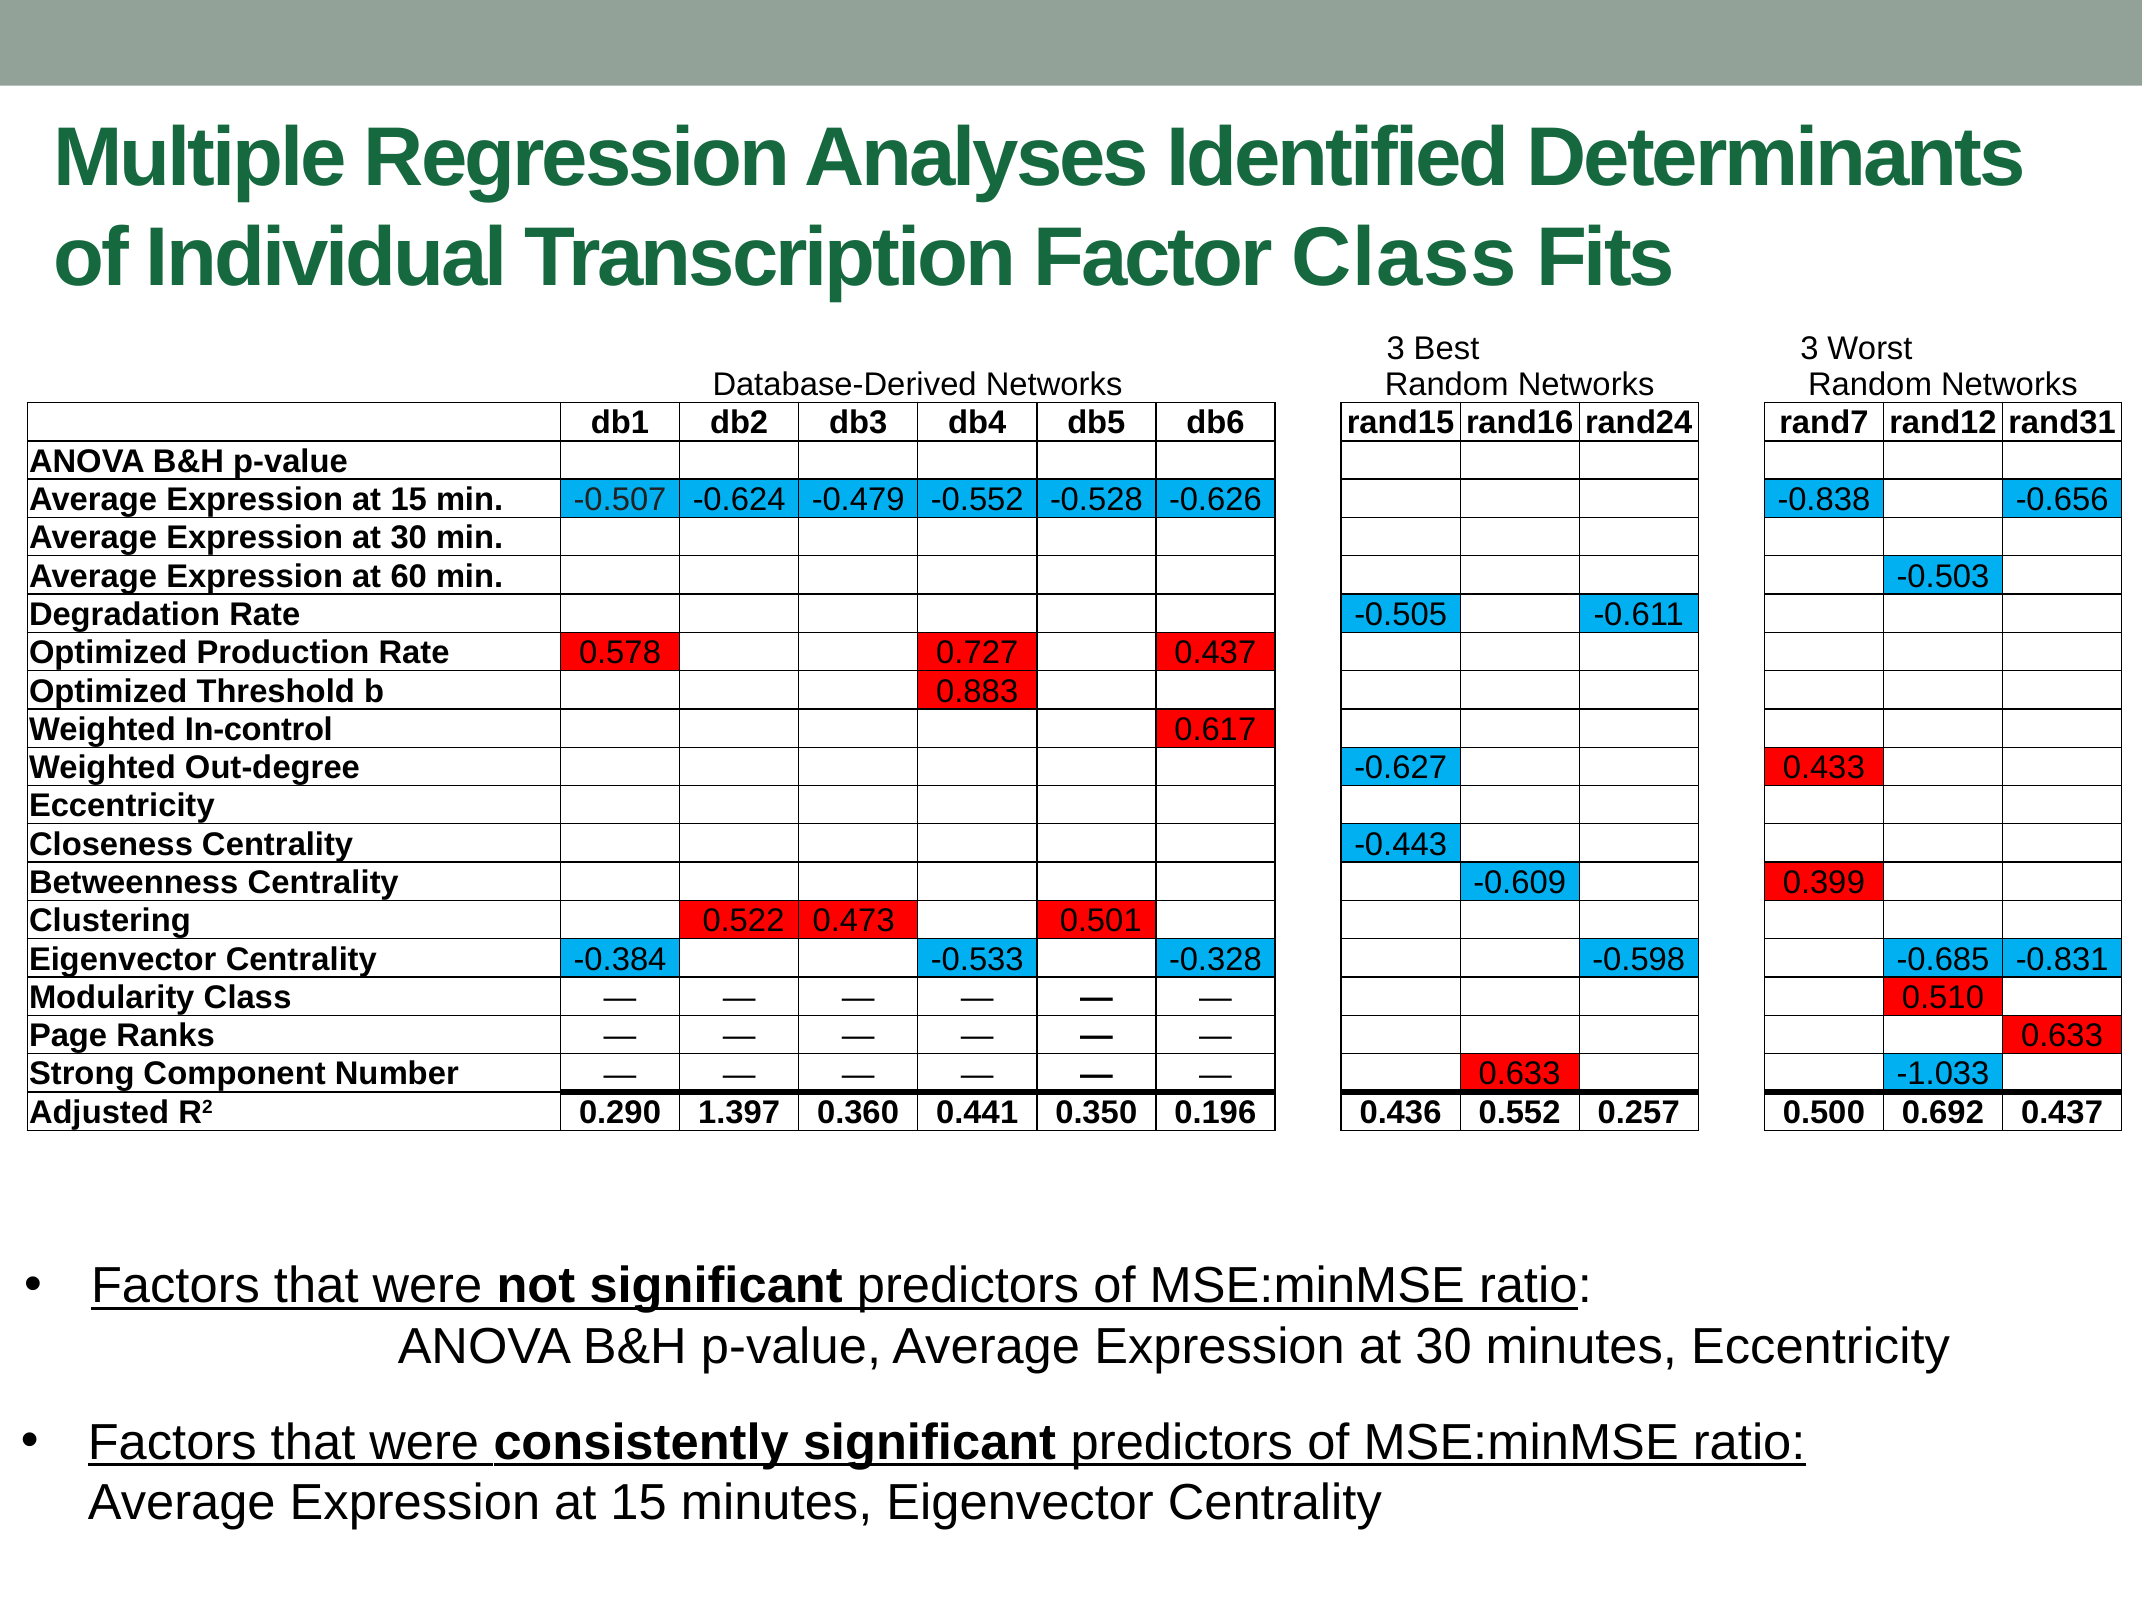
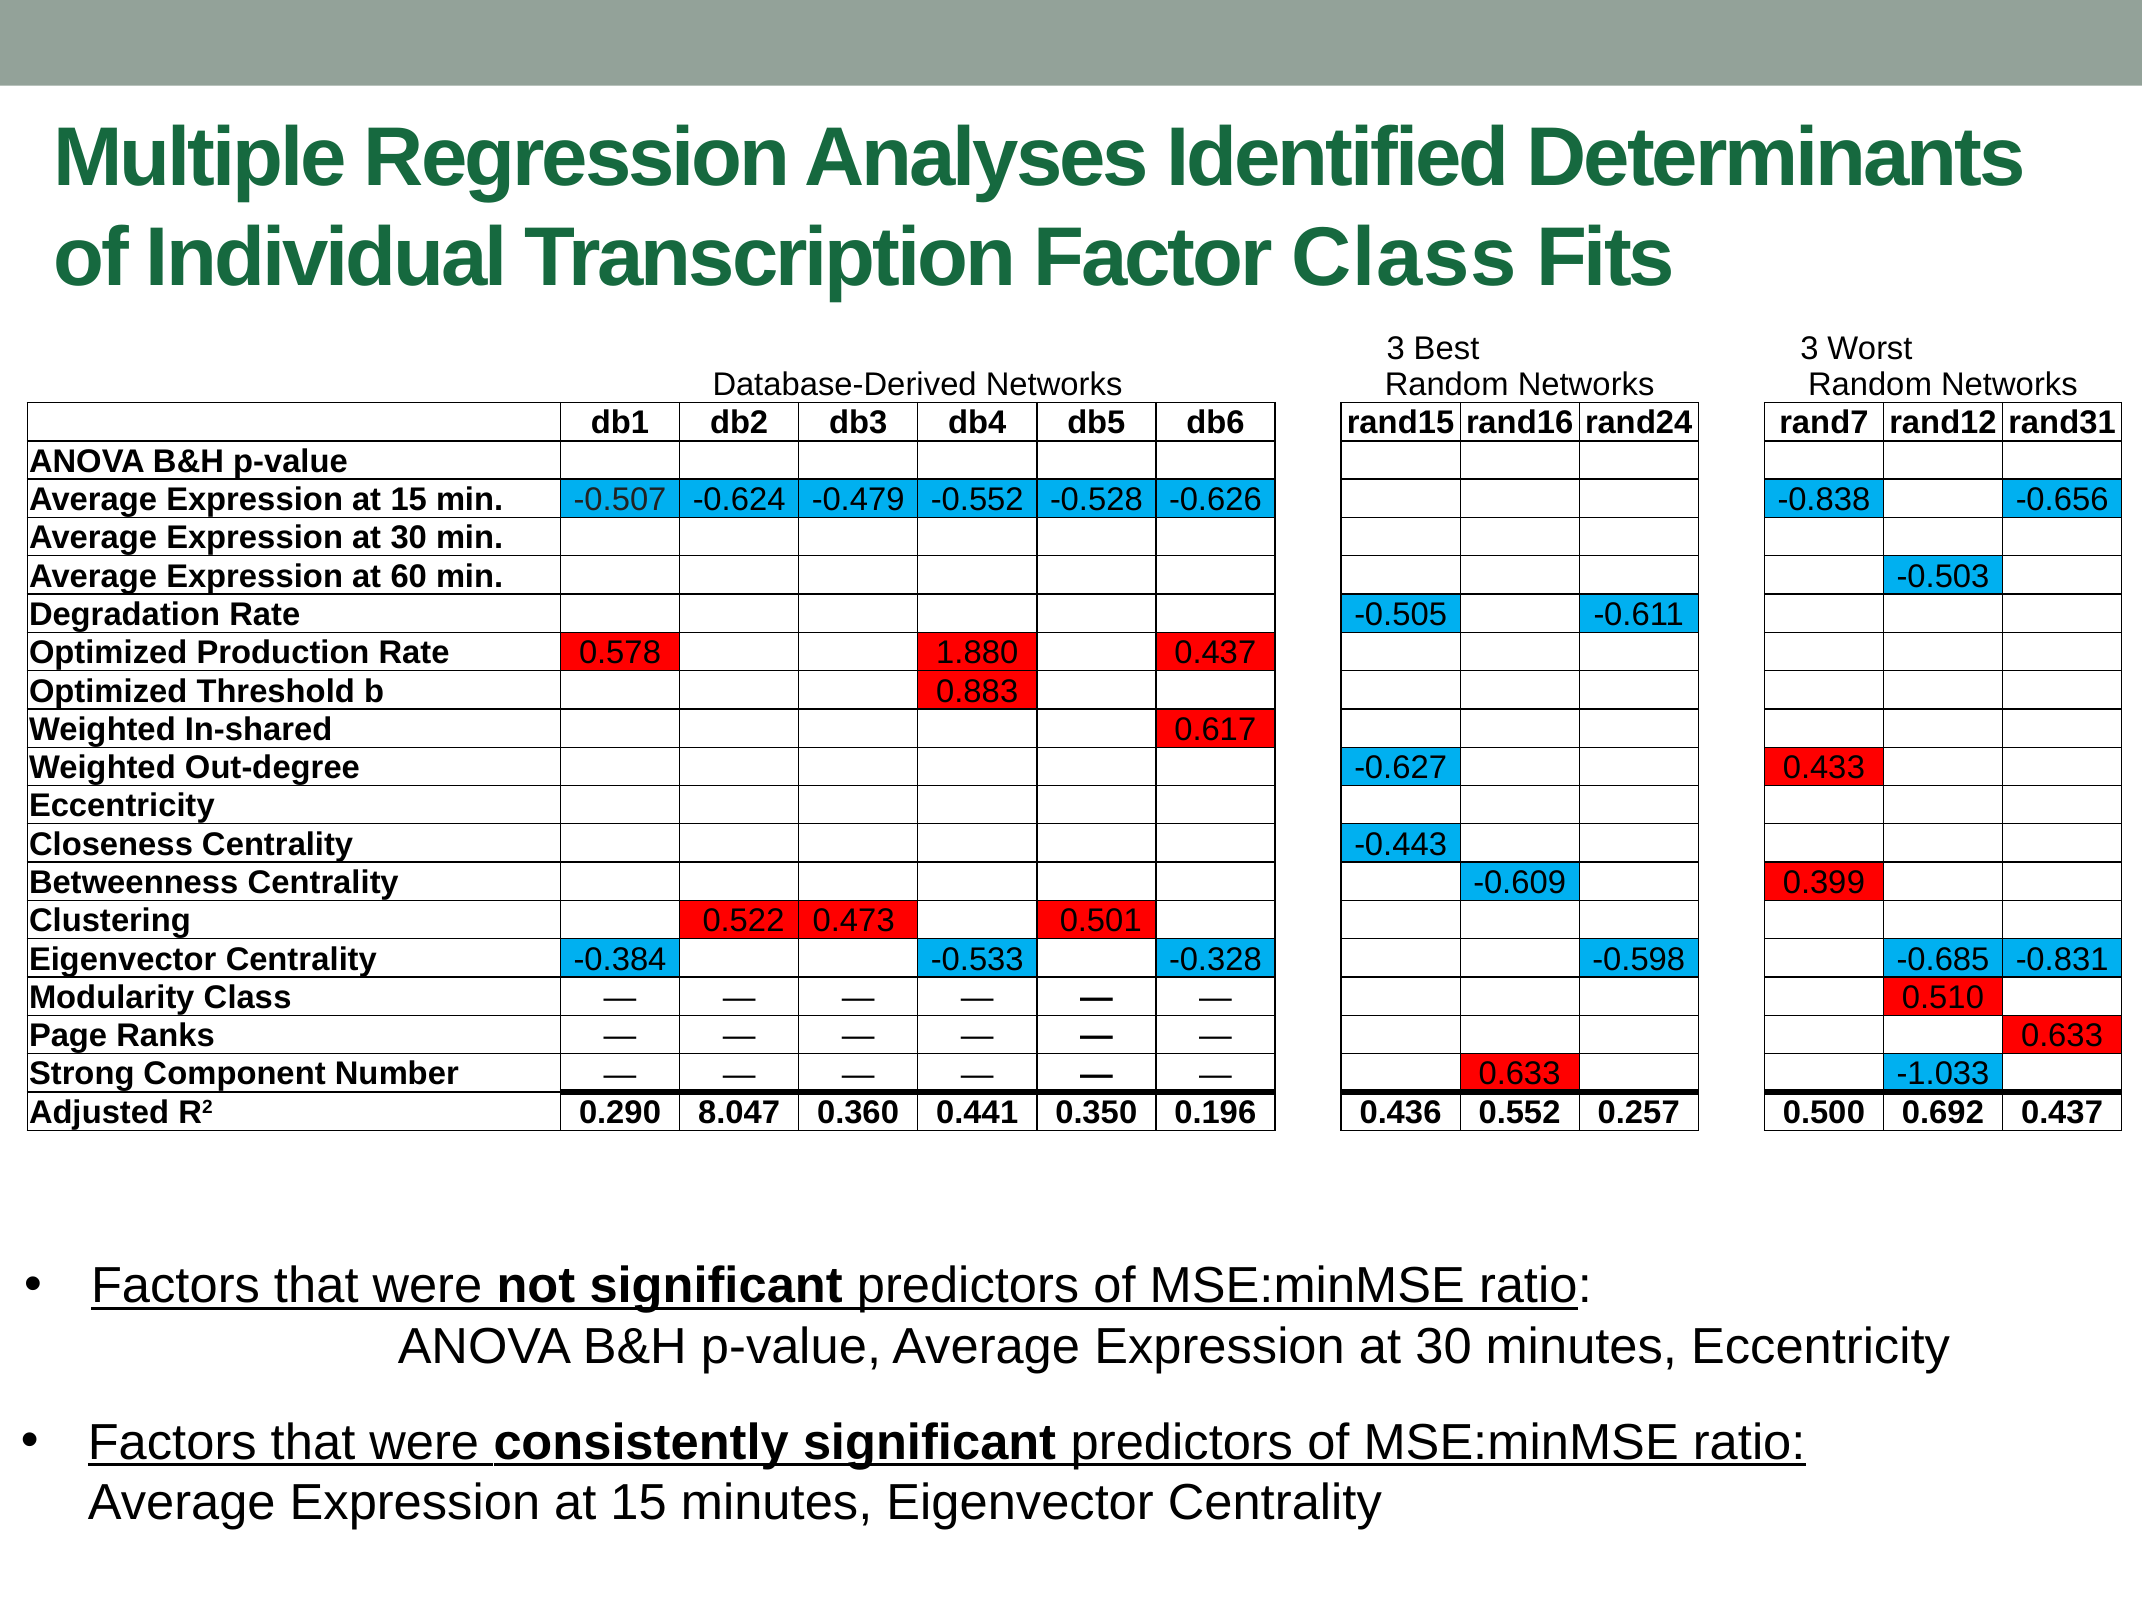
0.727: 0.727 -> 1.880 (977, 653)
In-control: In-control -> In-shared (259, 729)
1.397: 1.397 -> 8.047 (739, 1112)
